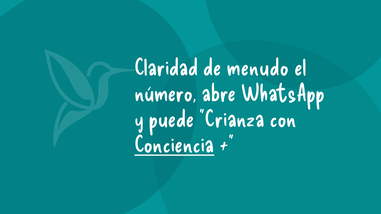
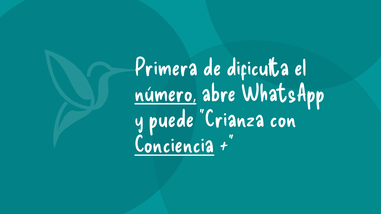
Claridad: Claridad -> Primera (166, 68)
menudo: menudo -> dificulta (258, 68)
número underline: none -> present (166, 94)
